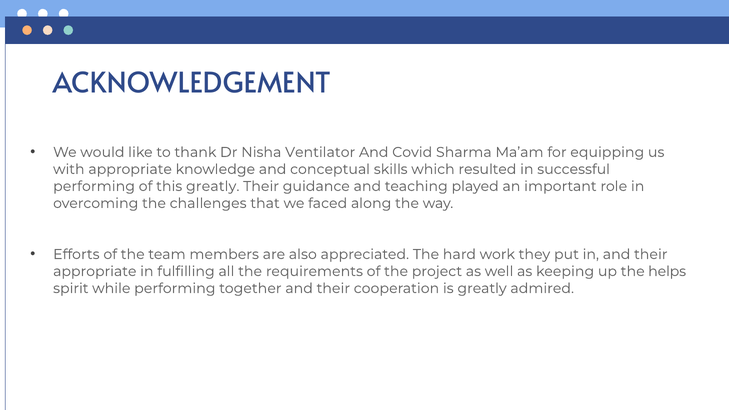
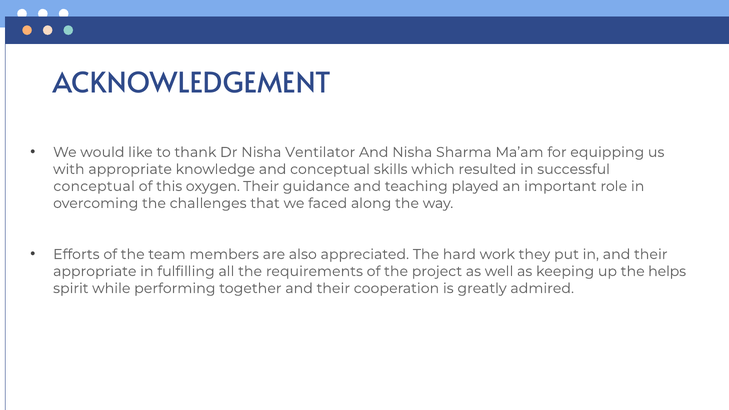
And Covid: Covid -> Nisha (412, 152)
performing: performing -> conceptual (94, 186)
this greatly: greatly -> oxygen (213, 186)
